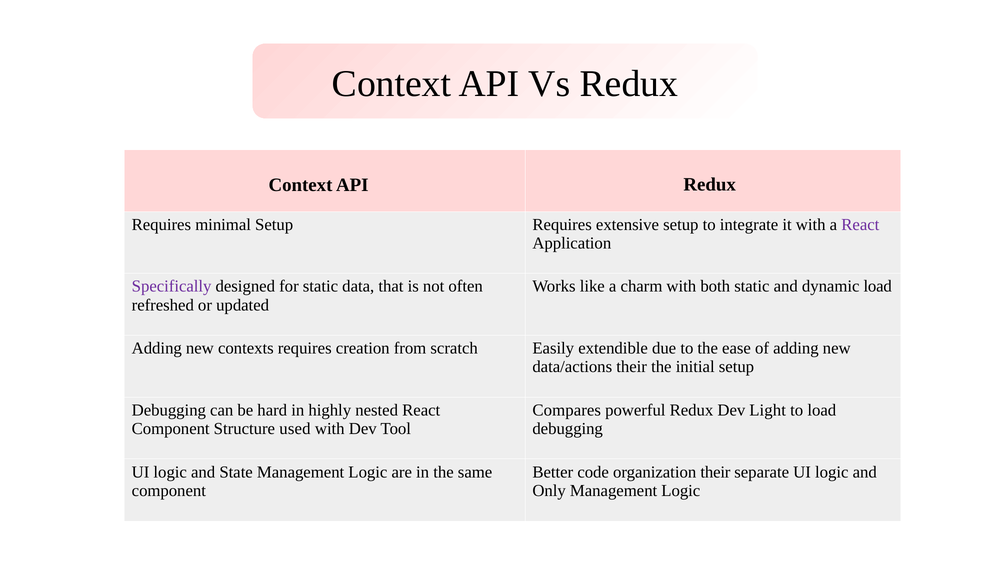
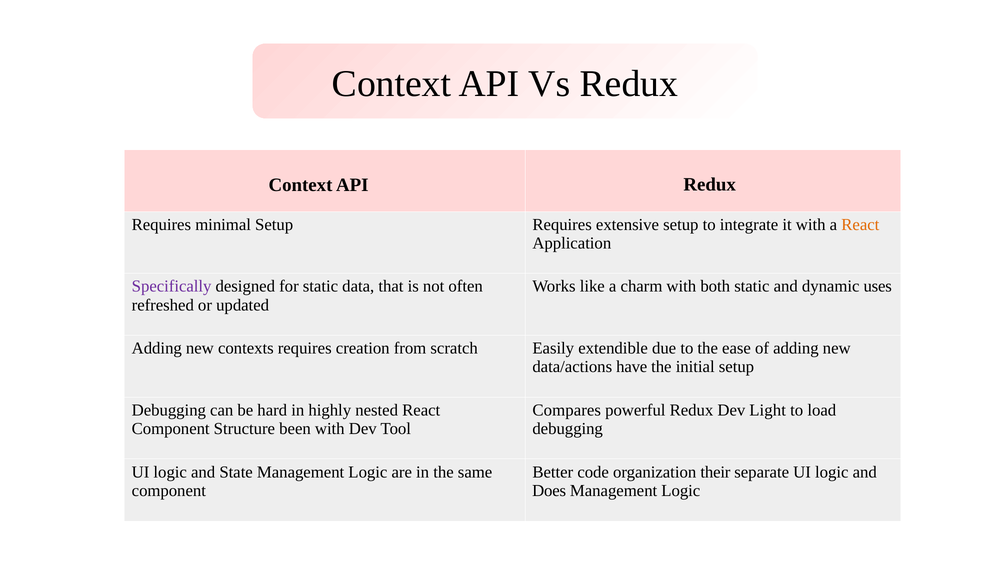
React colour: purple -> orange (860, 225)
dynamic load: load -> uses (878, 287)
data/actions their: their -> have (632, 367)
used: used -> been (295, 429)
Only: Only -> Does (549, 491)
